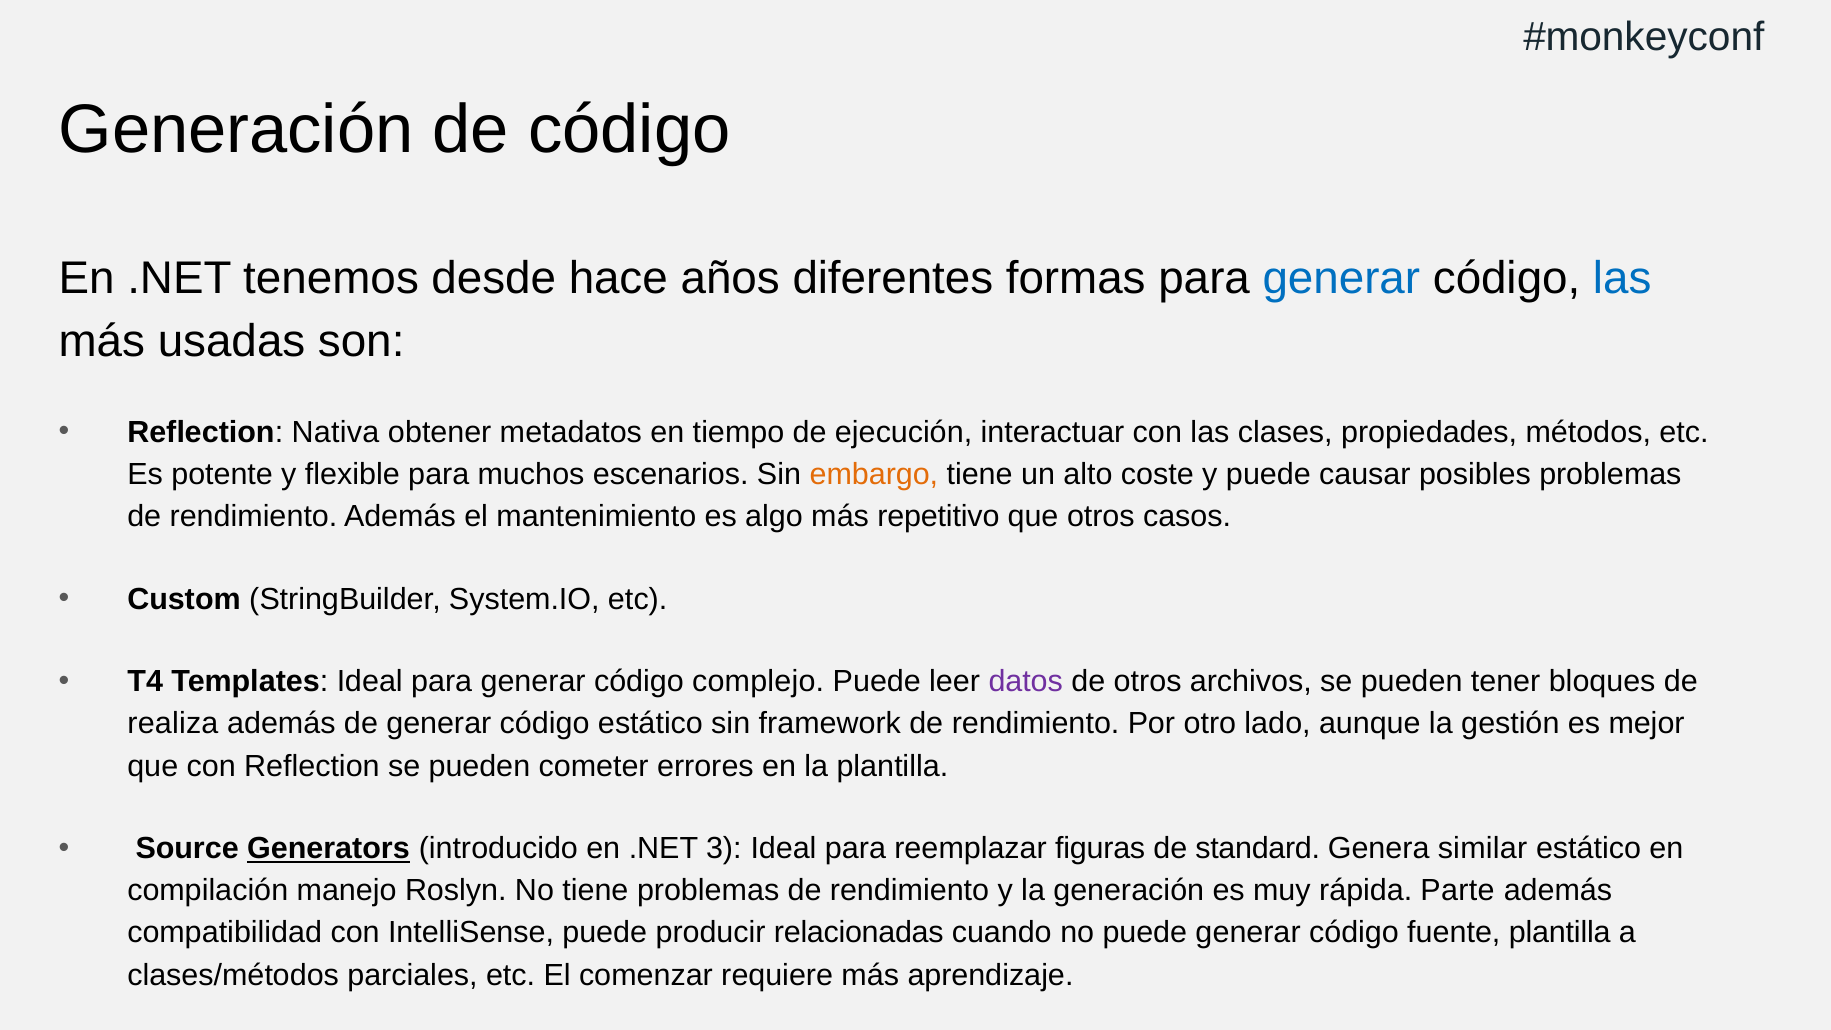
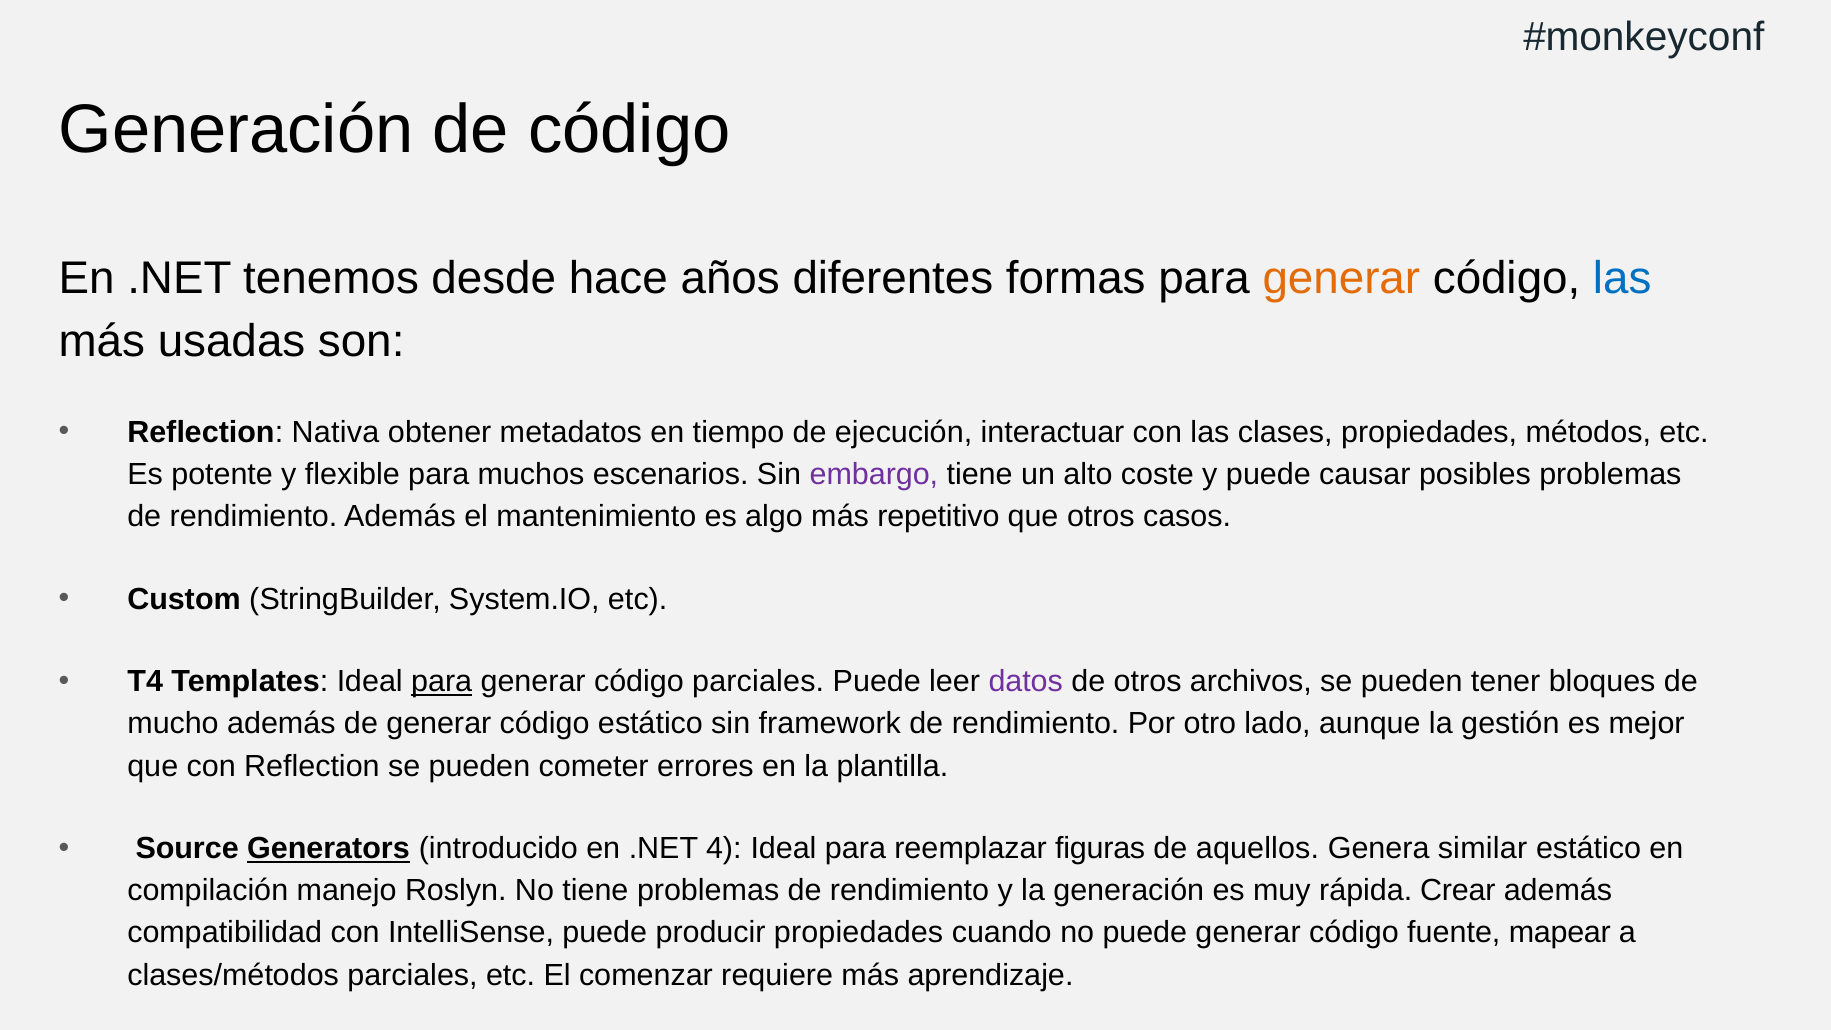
generar colour: blue -> orange (1341, 278)
embargo colour: orange -> purple (874, 474)
para underline: none -> present (442, 682)
código complejo: complejo -> parciales (758, 682)
realiza: realiza -> mucho (173, 724)
3: 3 -> 4 (724, 849)
standard: standard -> aquellos (1257, 849)
Parte: Parte -> Crear (1458, 891)
producir relacionadas: relacionadas -> propiedades (859, 933)
fuente plantilla: plantilla -> mapear (1560, 933)
